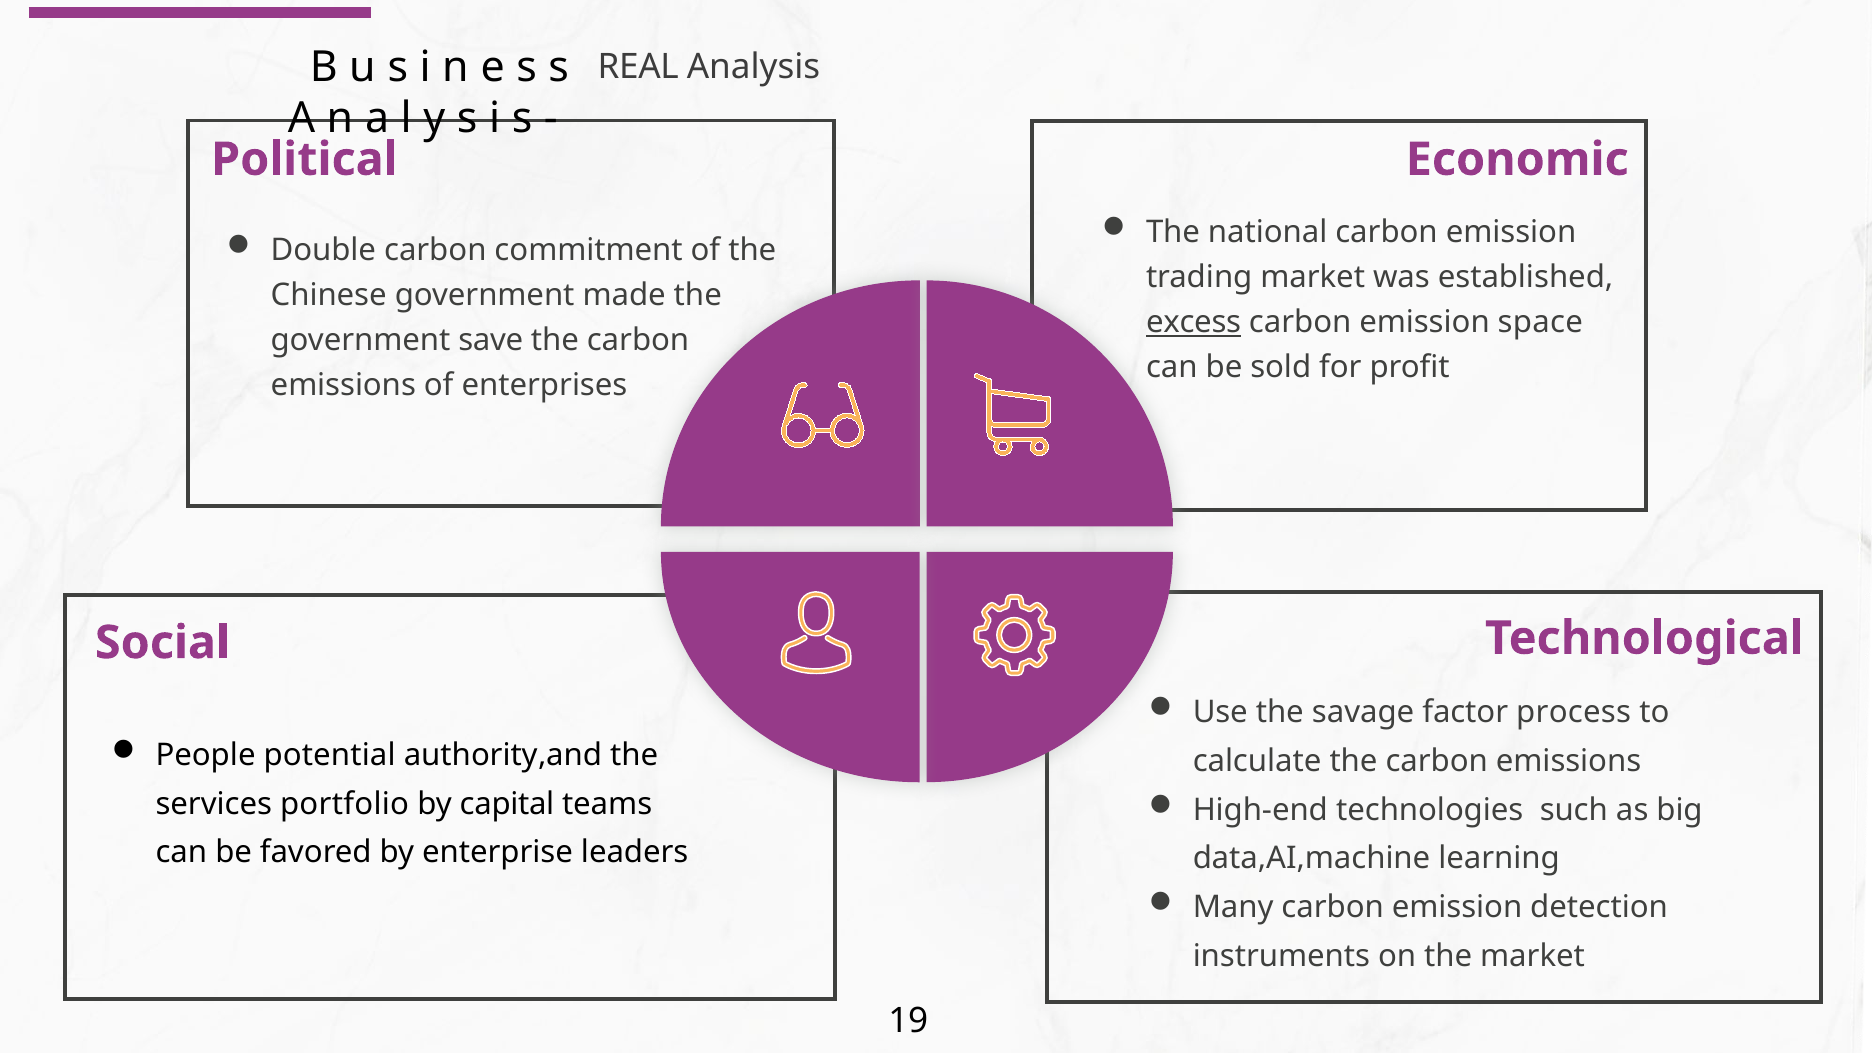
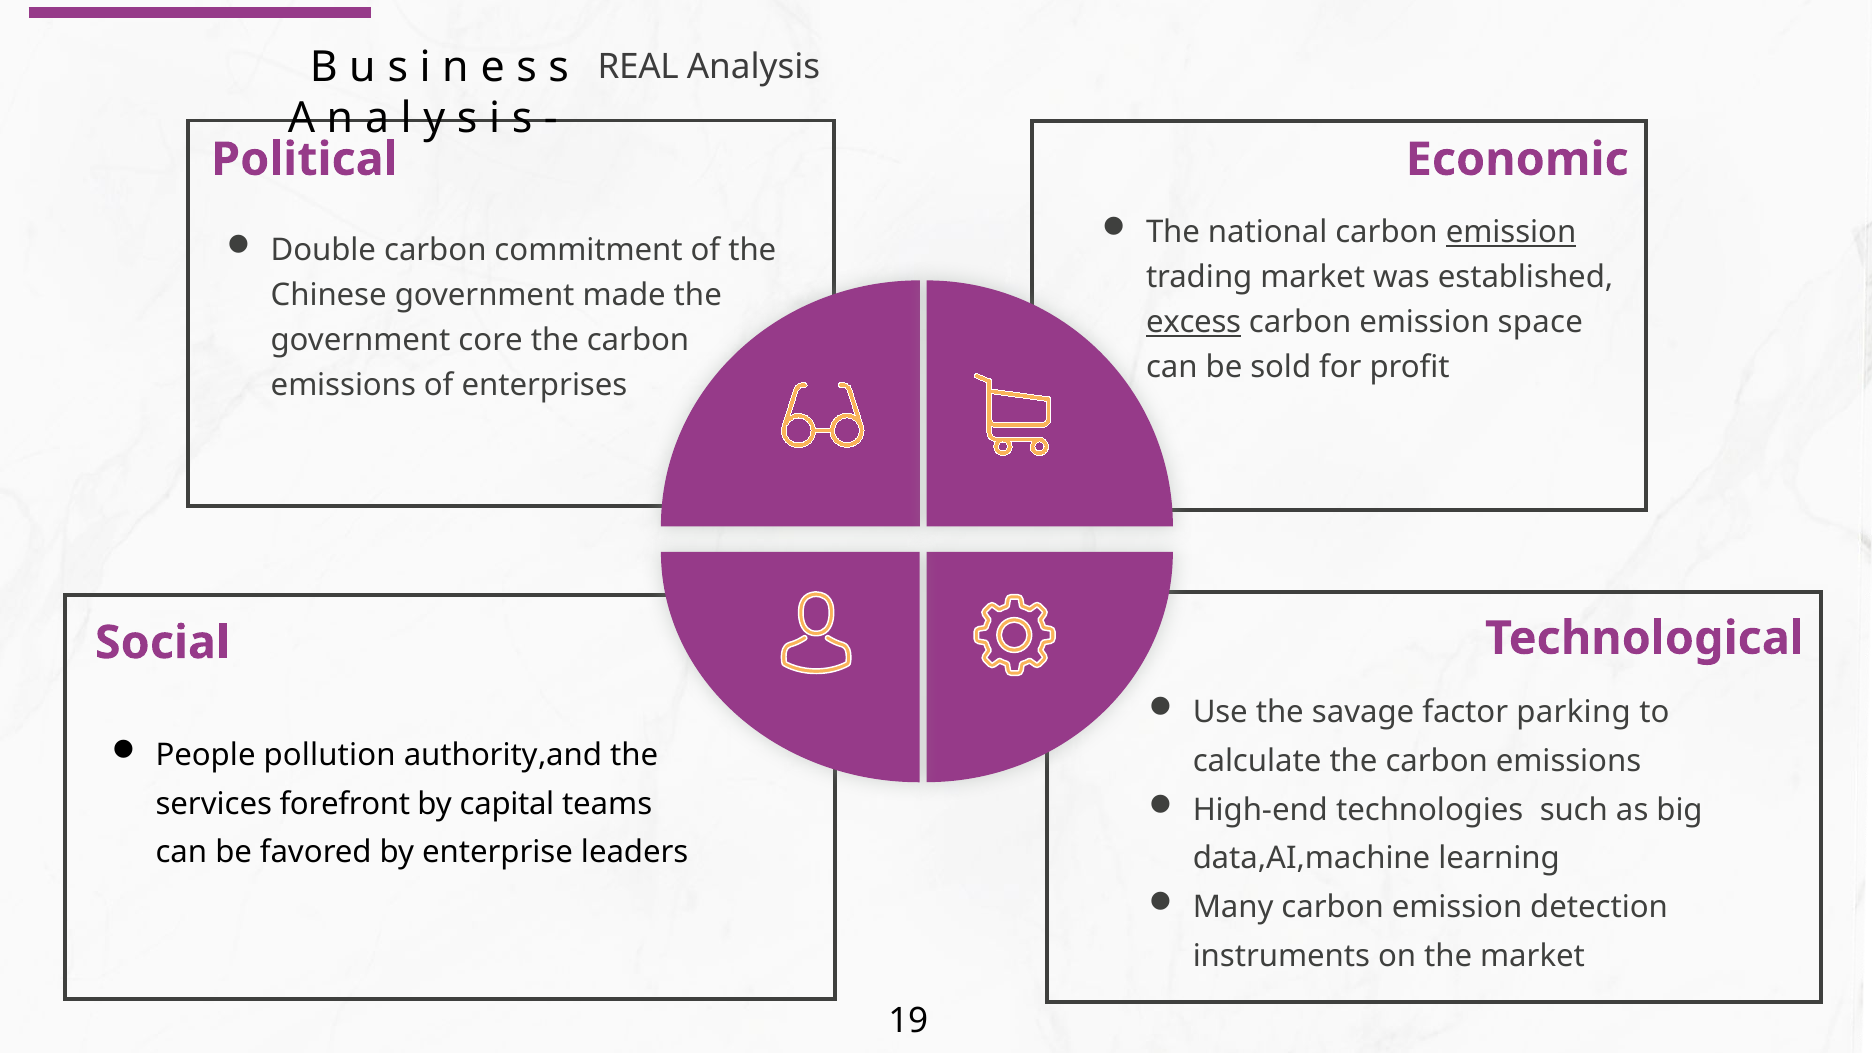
emission underline: none -> present (1511, 232)
save: save -> core (491, 340)
process: process -> parking (1574, 713)
potential: potential -> pollution (330, 755)
portfolio: portfolio -> forefront (345, 804)
